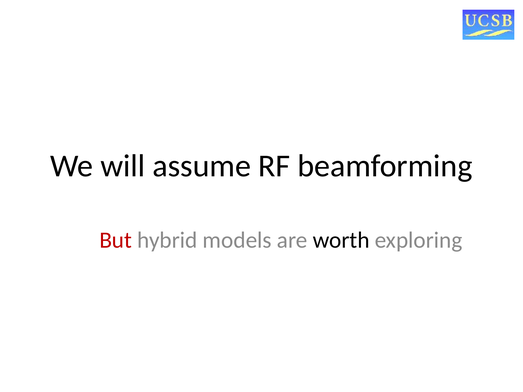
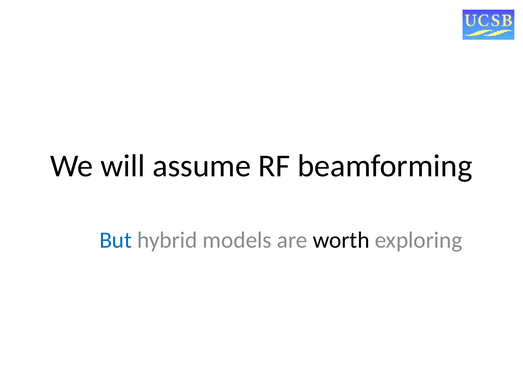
But colour: red -> blue (116, 240)
